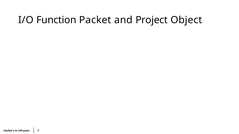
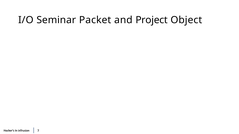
Function: Function -> Seminar (56, 20)
